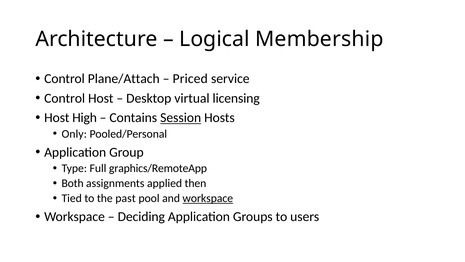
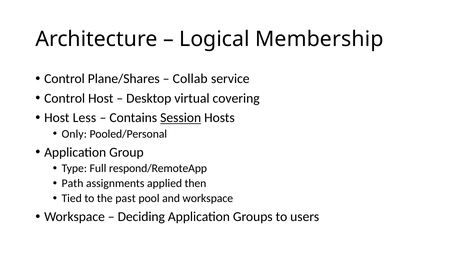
Plane/Attach: Plane/Attach -> Plane/Shares (124, 79)
Priced: Priced -> Collab (190, 79)
licensing: licensing -> covering (236, 98)
High: High -> Less (84, 118)
graphics/RemoteApp: graphics/RemoteApp -> respond/RemoteApp (158, 168)
Both: Both -> Path (72, 183)
workspace underline: present -> none (208, 198)
